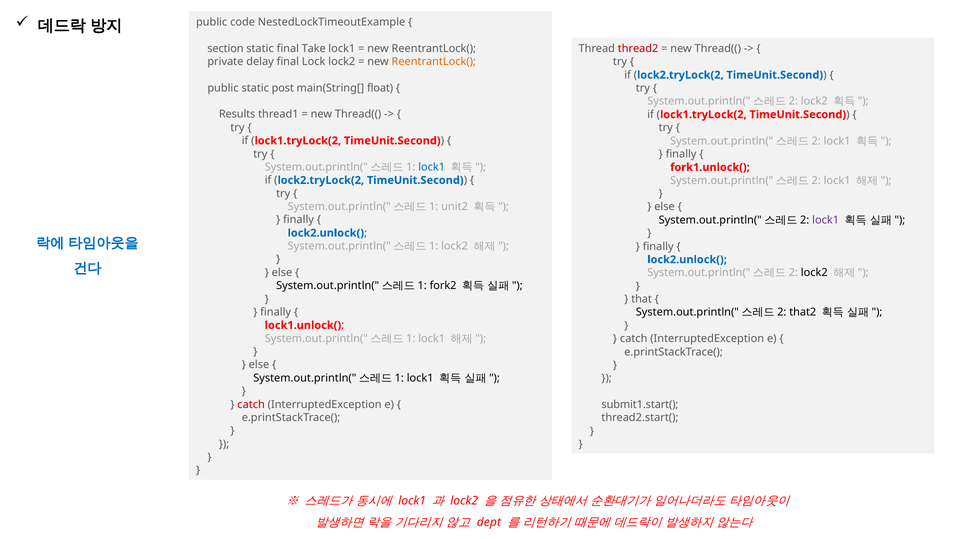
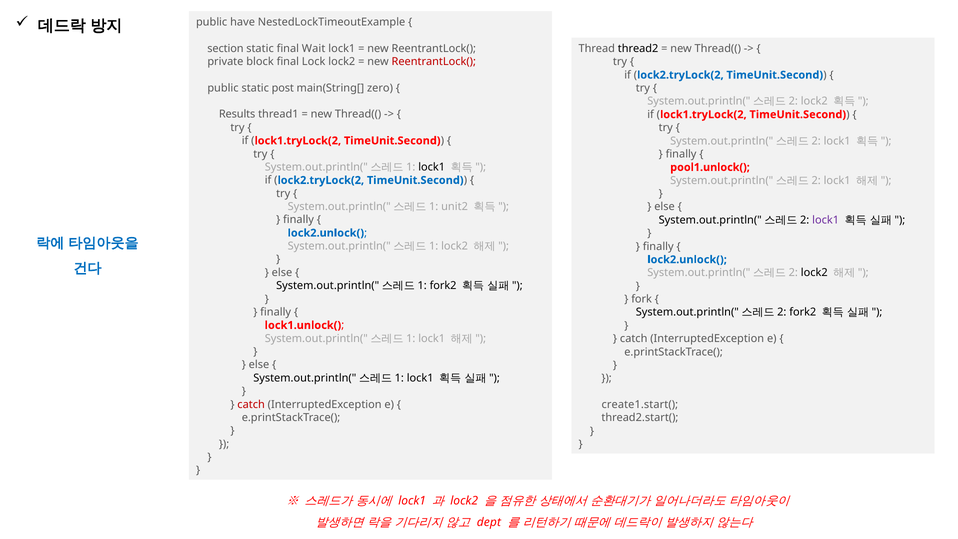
code: code -> have (243, 22)
Take: Take -> Wait (314, 48)
thread2 colour: red -> black (638, 49)
delay: delay -> block (260, 62)
ReentrantLock( colour: orange -> red (434, 62)
float: float -> zero (380, 88)
lock1 colour: blue -> black (432, 167)
fork1.unlock(: fork1.unlock( -> pool1.unlock( (710, 167)
that: that -> fork (642, 299)
that2: that2 -> fork2 (803, 312)
submit1.start(: submit1.start( -> create1.start( (640, 405)
